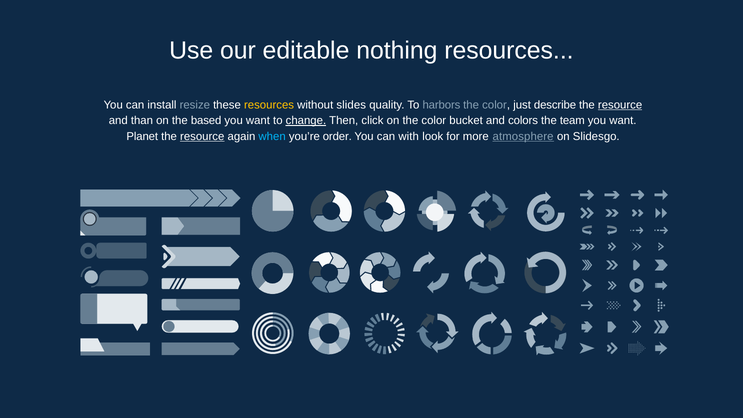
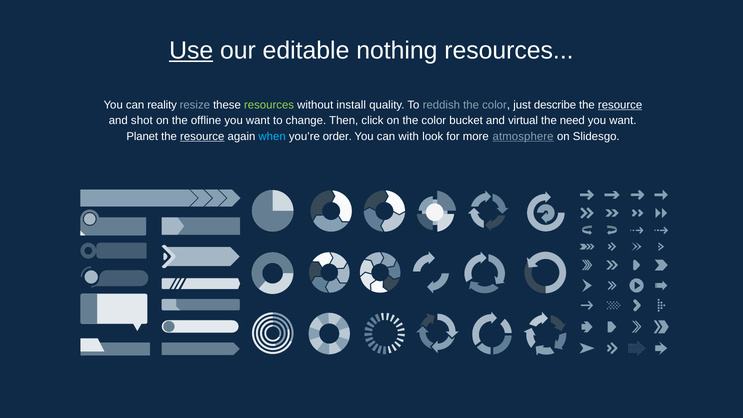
Use underline: none -> present (191, 50)
install: install -> reality (162, 105)
resources colour: yellow -> light green (269, 105)
slides: slides -> install (351, 105)
harbors: harbors -> reddish (441, 105)
than: than -> shot (142, 121)
based: based -> offline (206, 121)
change underline: present -> none (306, 121)
colors: colors -> virtual (523, 121)
team: team -> need (572, 121)
